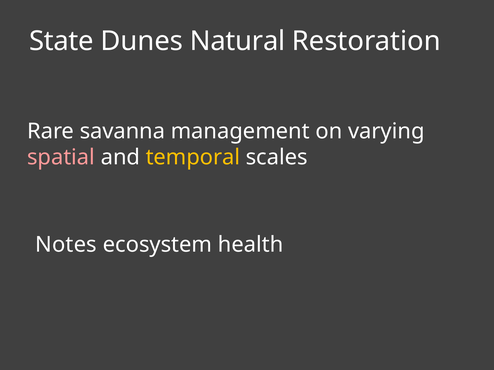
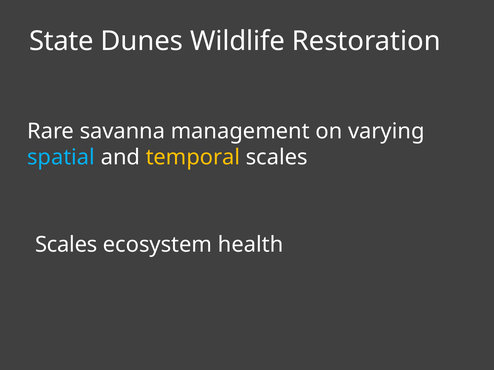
Natural: Natural -> Wildlife (237, 41)
spatial colour: pink -> light blue (61, 158)
Notes: Notes -> Scales (66, 245)
